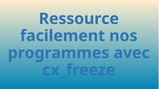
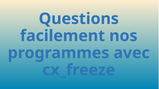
Ressource: Ressource -> Questions (79, 19)
